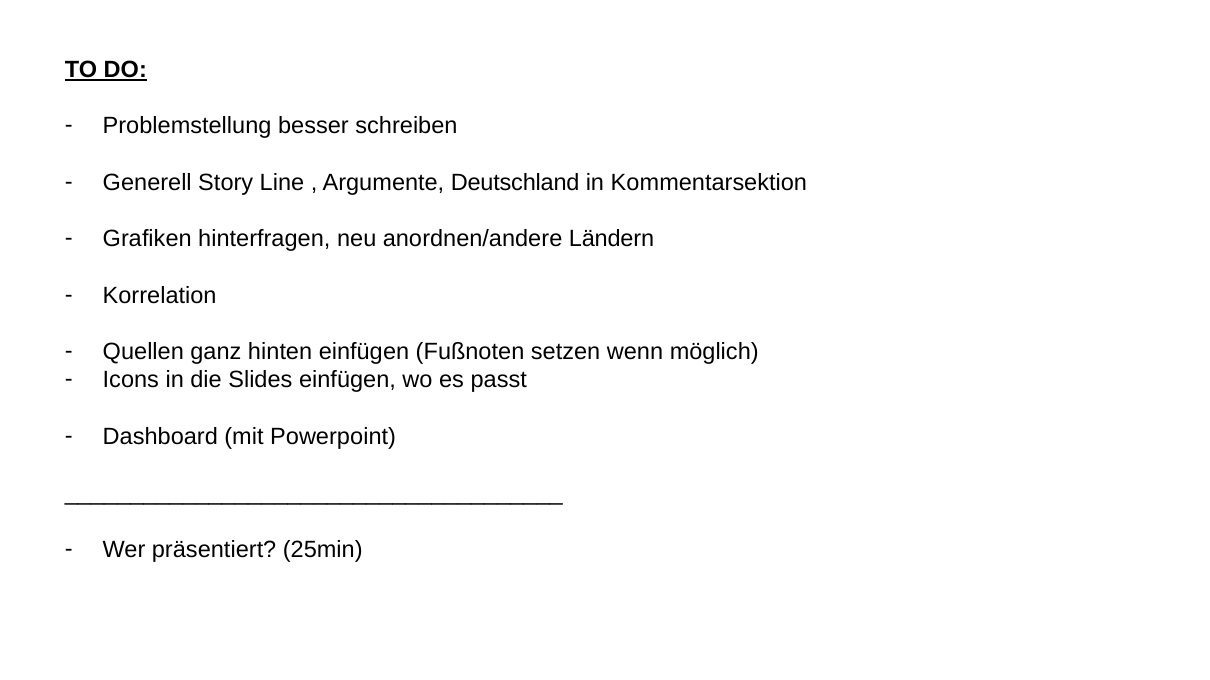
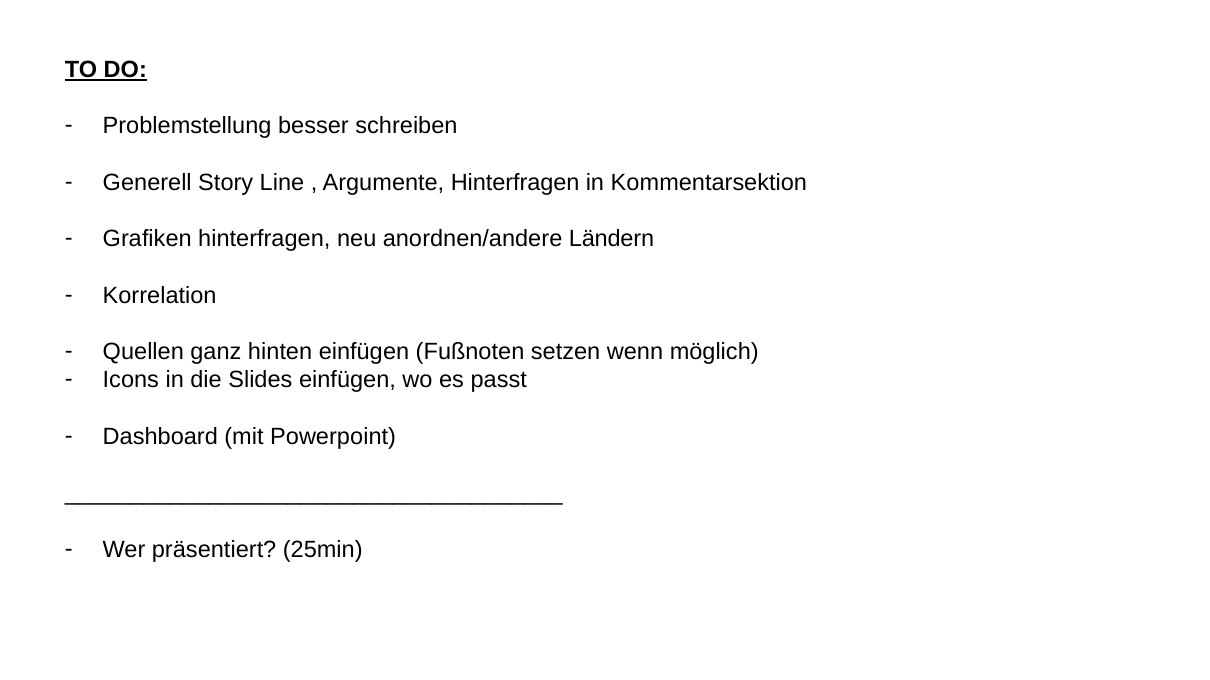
Argumente Deutschland: Deutschland -> Hinterfragen (515, 183)
